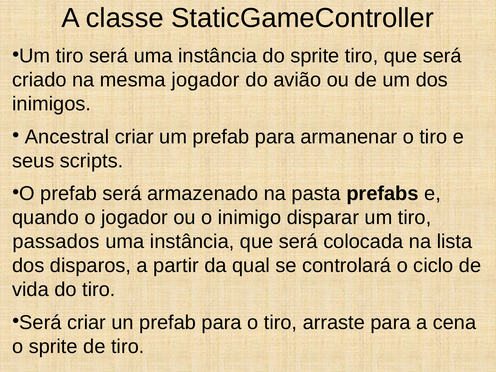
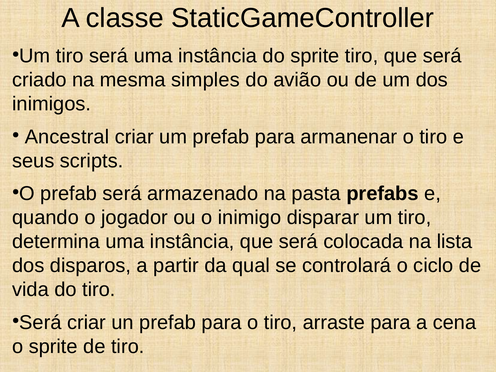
mesma jogador: jogador -> simples (206, 80)
passados: passados -> determina (56, 242)
